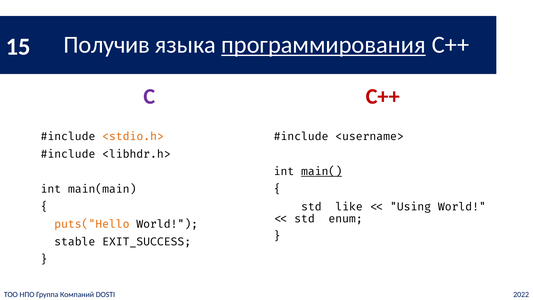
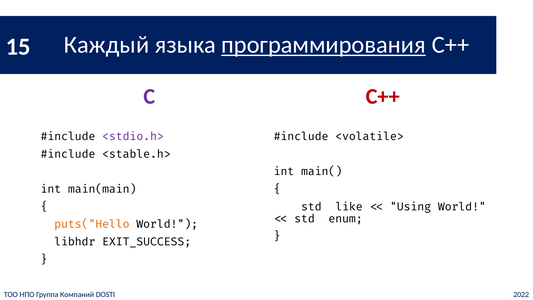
Получив: Получив -> Каждый (106, 45)
<stdio.h> colour: orange -> purple (133, 136)
<username>: <username> -> <volatile> (369, 136)
<libhdr.h>: <libhdr.h> -> <stable.h> (136, 154)
main( underline: present -> none (322, 171)
stable: stable -> libhdr (75, 242)
